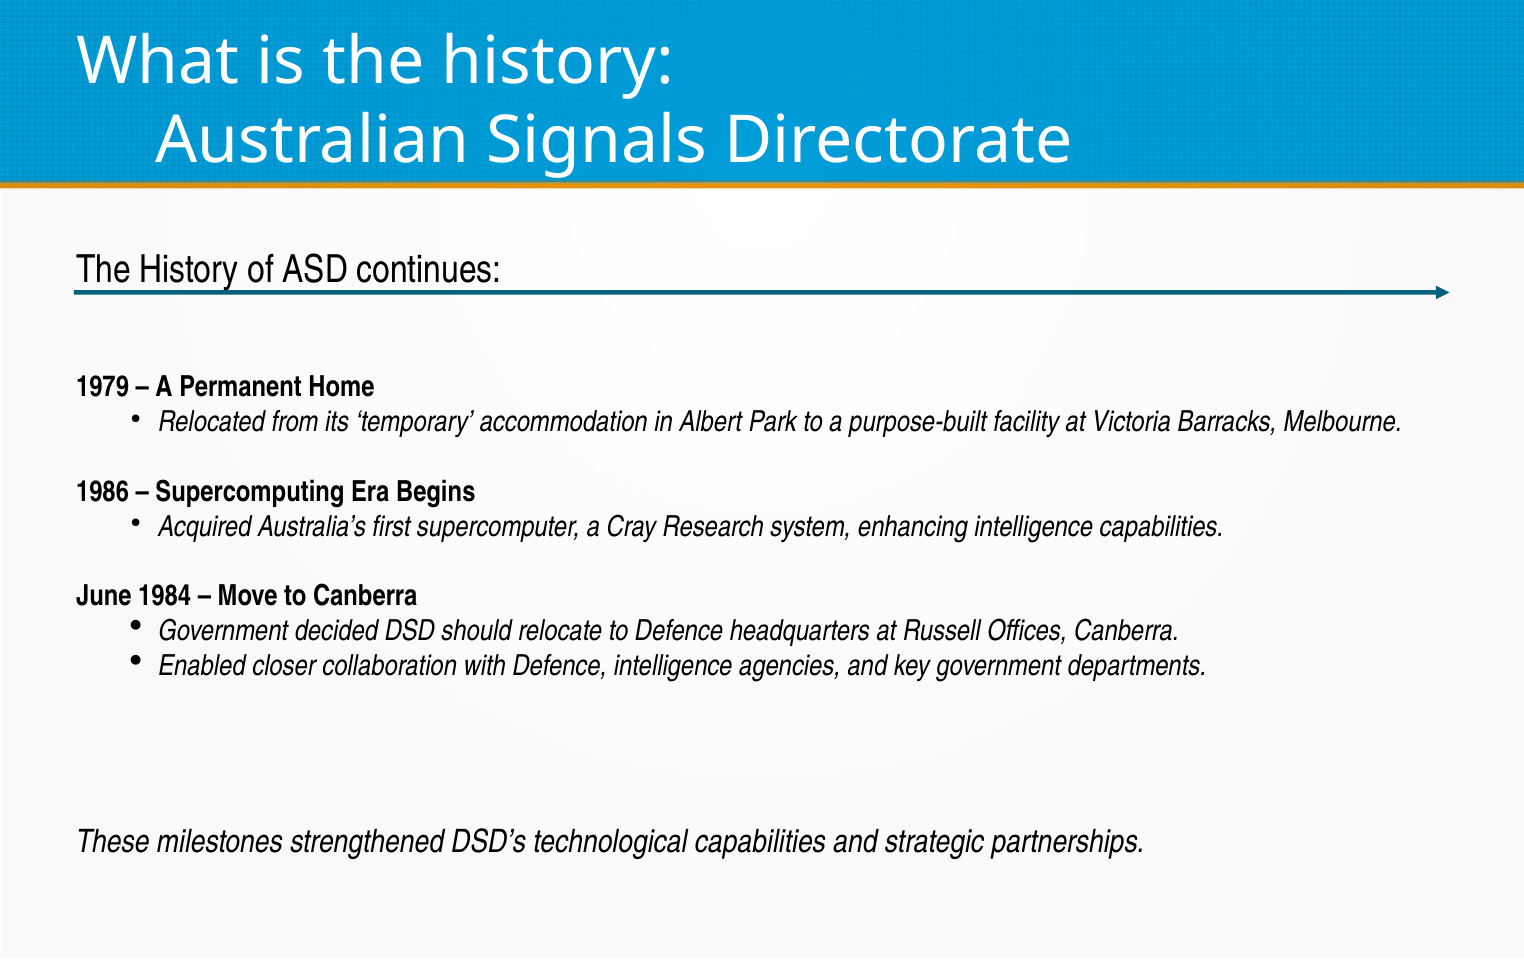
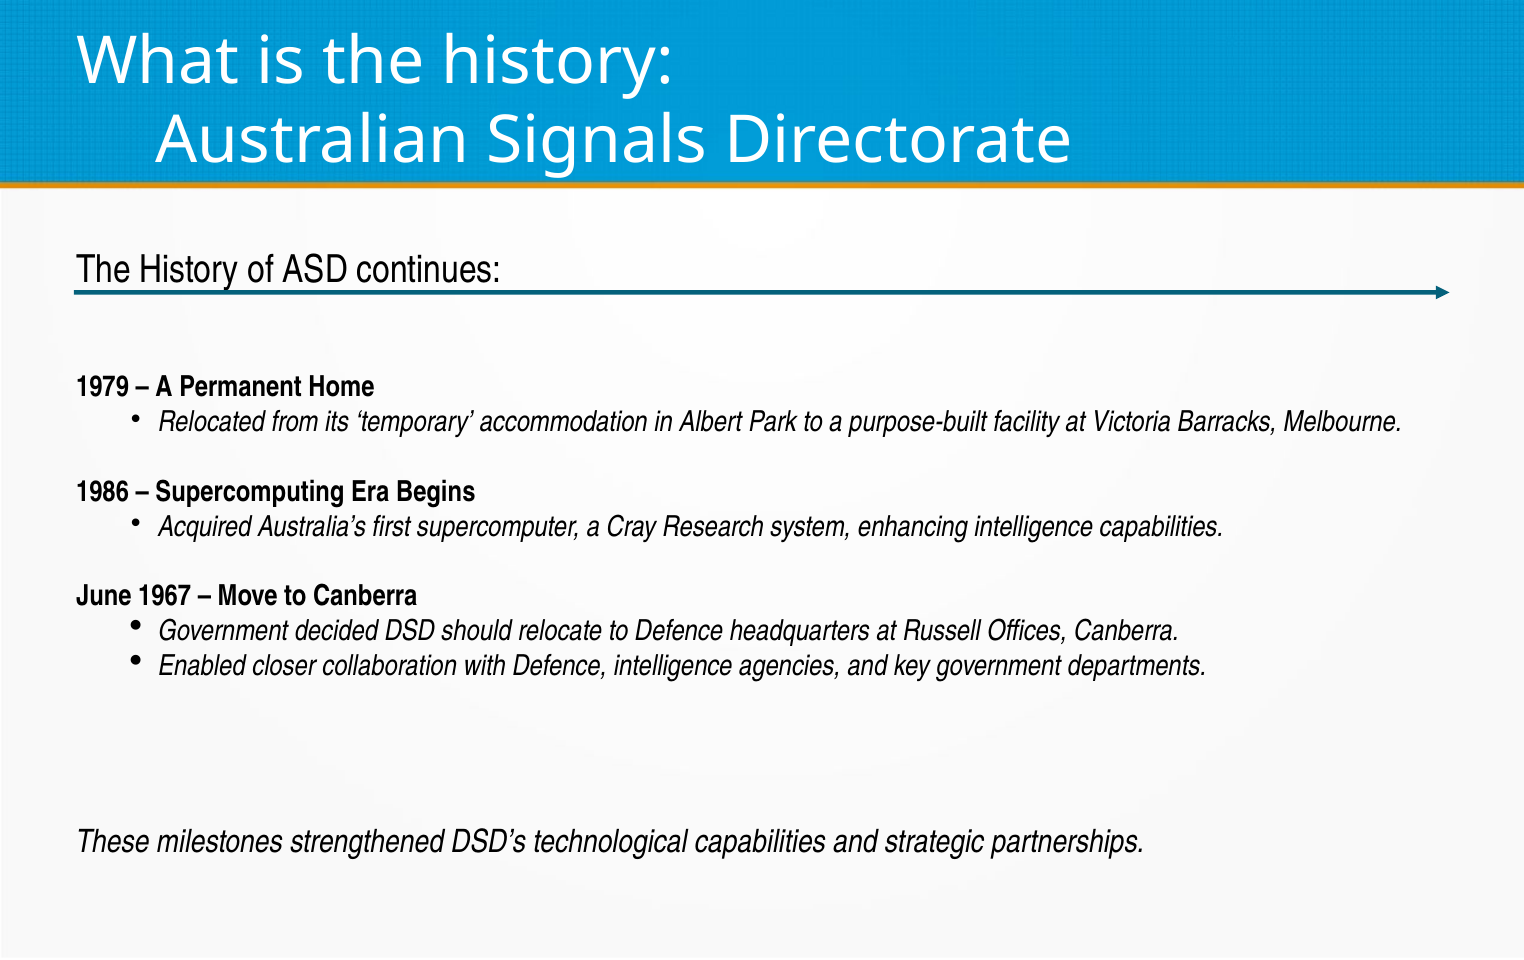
1984: 1984 -> 1967 (165, 596)
